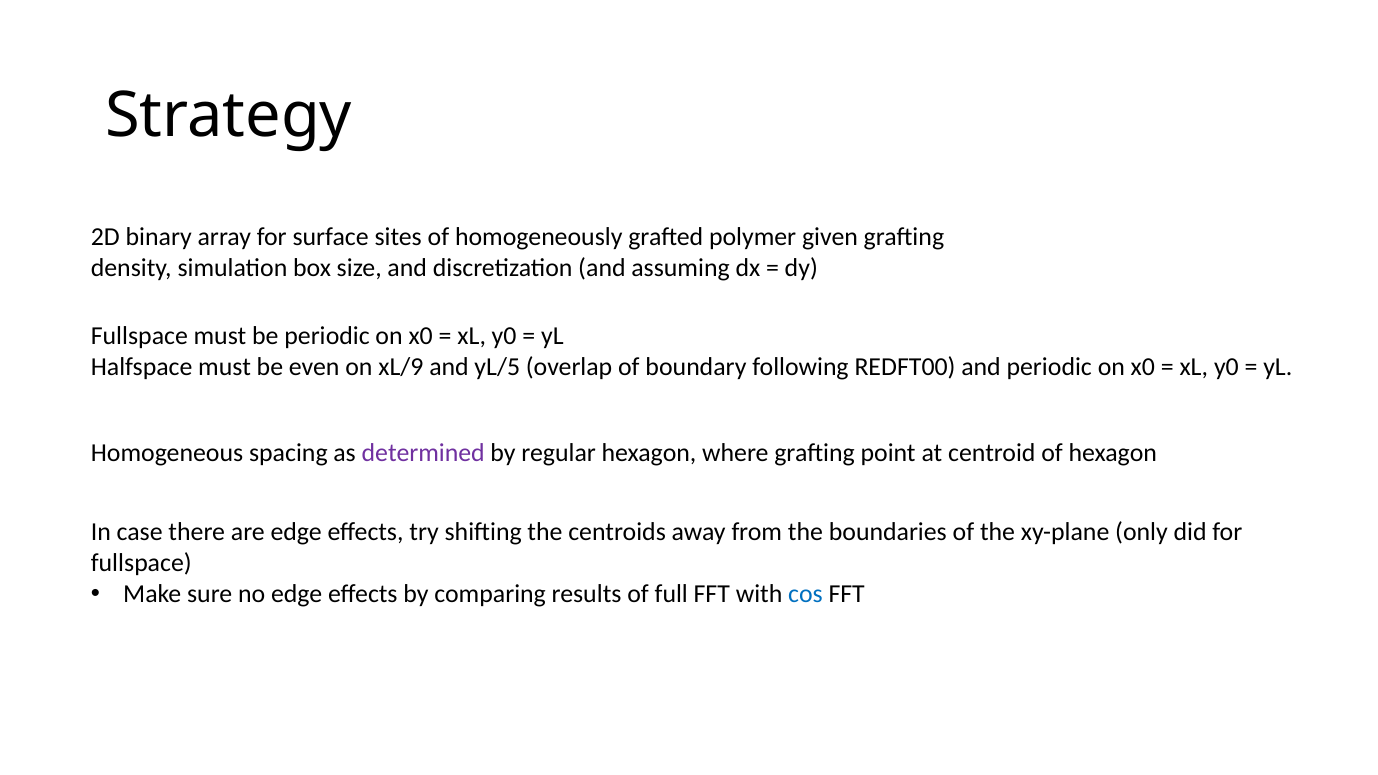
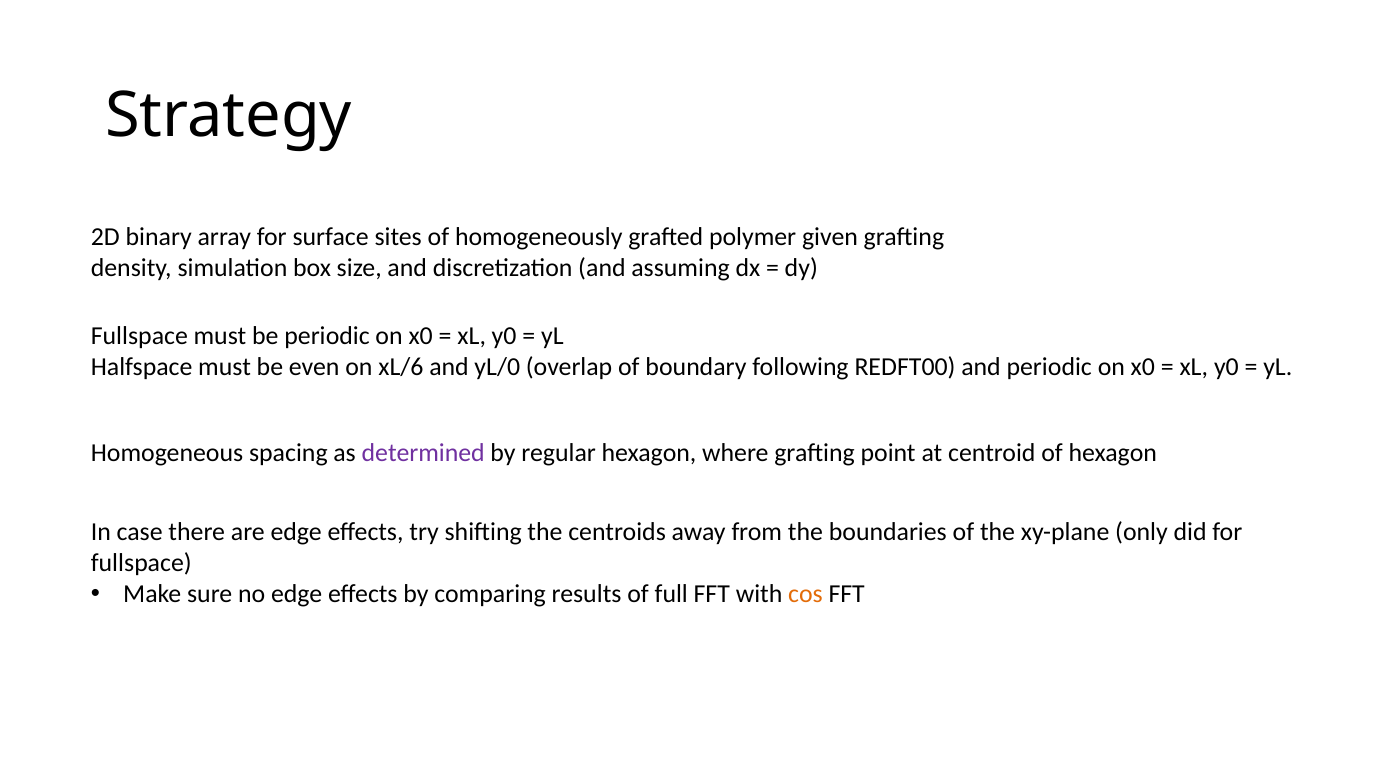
xL/9: xL/9 -> xL/6 (401, 367)
yL/5: yL/5 -> yL/0 (497, 367)
cos colour: blue -> orange (805, 594)
